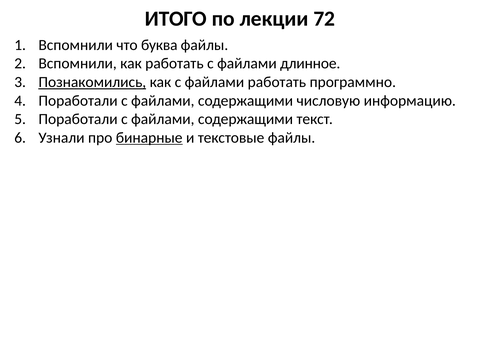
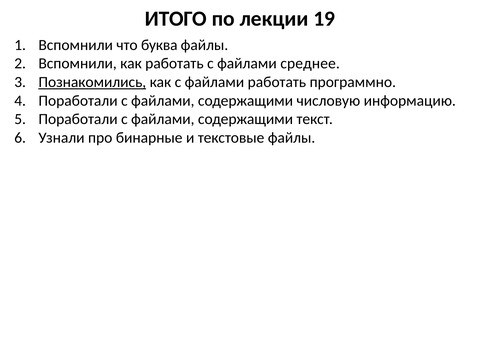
72: 72 -> 19 (324, 19)
длинное: длинное -> среднее (310, 64)
бинарные underline: present -> none (149, 138)
